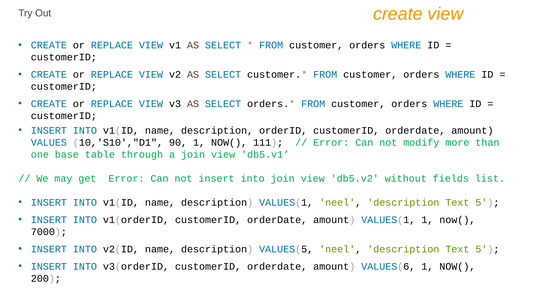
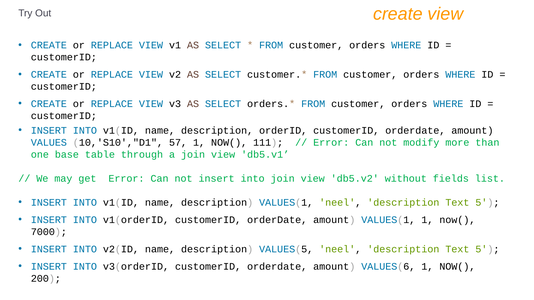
90: 90 -> 57 (178, 143)
